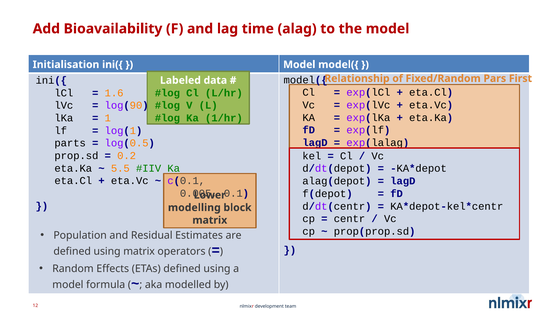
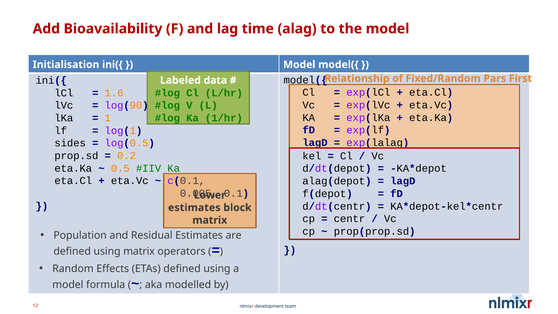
parts: parts -> sides (70, 143)
5.5: 5.5 -> 0.5 (120, 168)
modelling: modelling -> estimates (194, 208)
